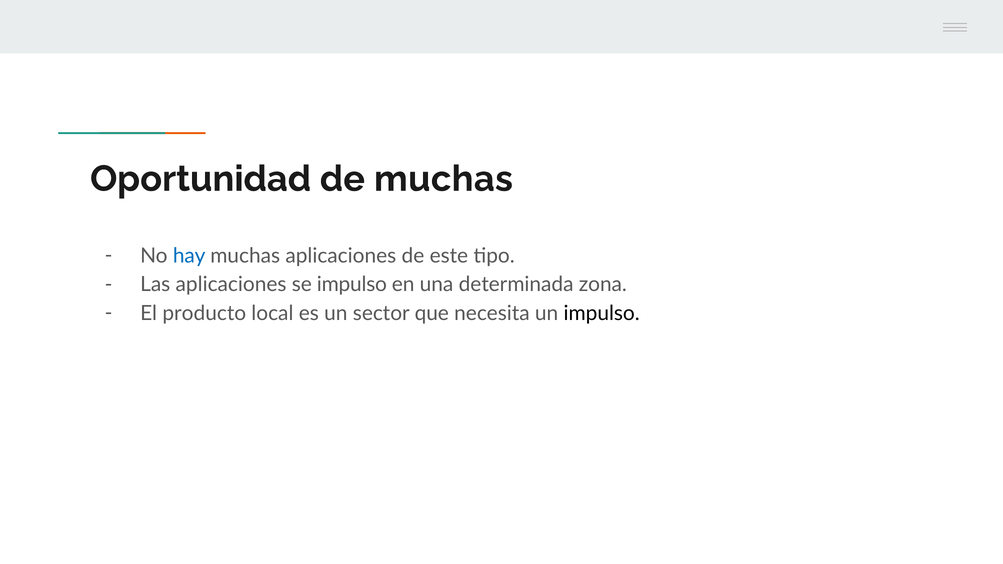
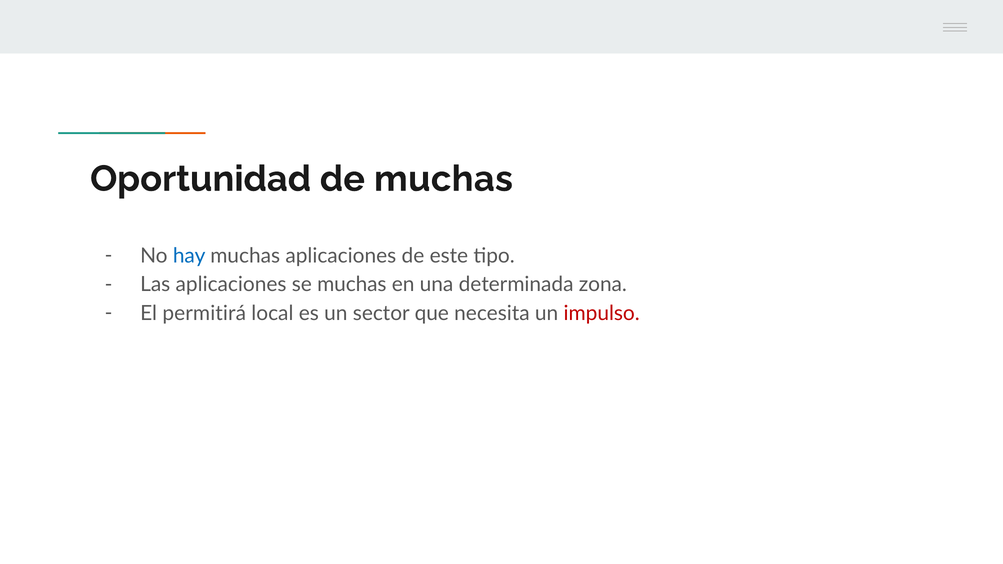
se impulso: impulso -> muchas (352, 285)
producto: producto -> permitirá (204, 313)
impulso colour: black -> red (602, 313)
